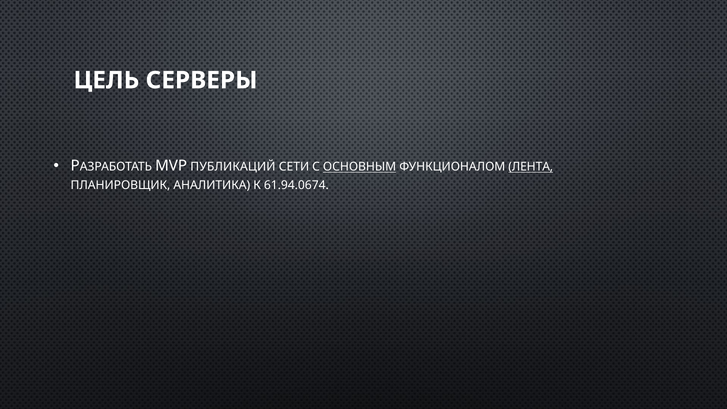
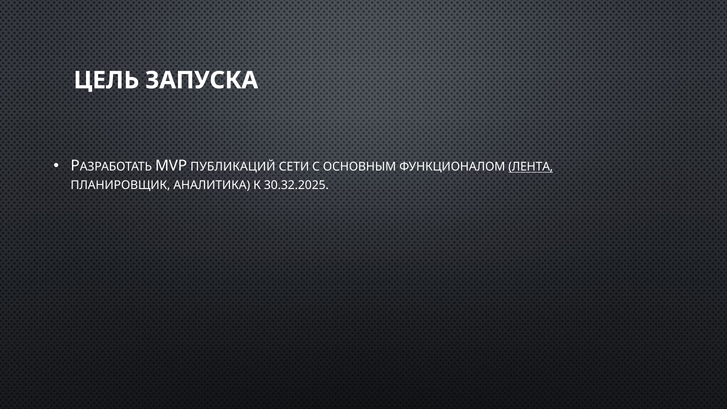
СЕРВЕРЫ: СЕРВЕРЫ -> ЗАПУСКА (202, 80)
ОСНОВНЫМ underline: present -> none (360, 167)
61.94.0674: 61.94.0674 -> 30.32.2025 (296, 185)
